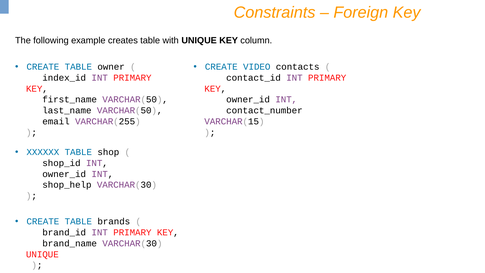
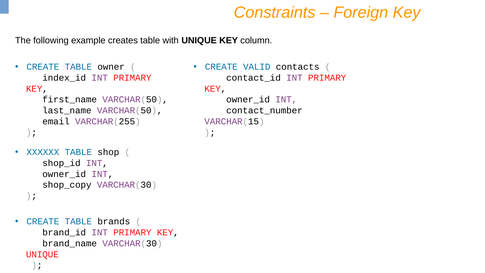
VIDEO: VIDEO -> VALID (257, 67)
shop_help: shop_help -> shop_copy (67, 185)
